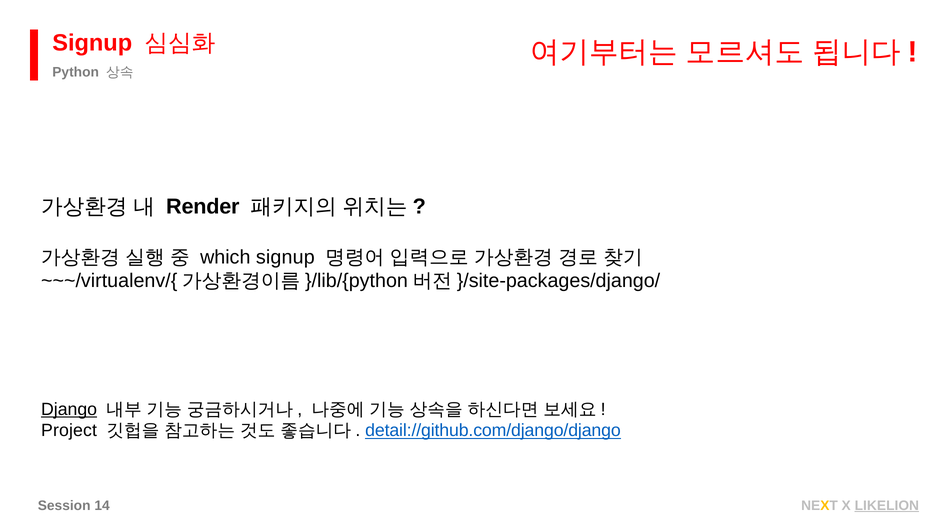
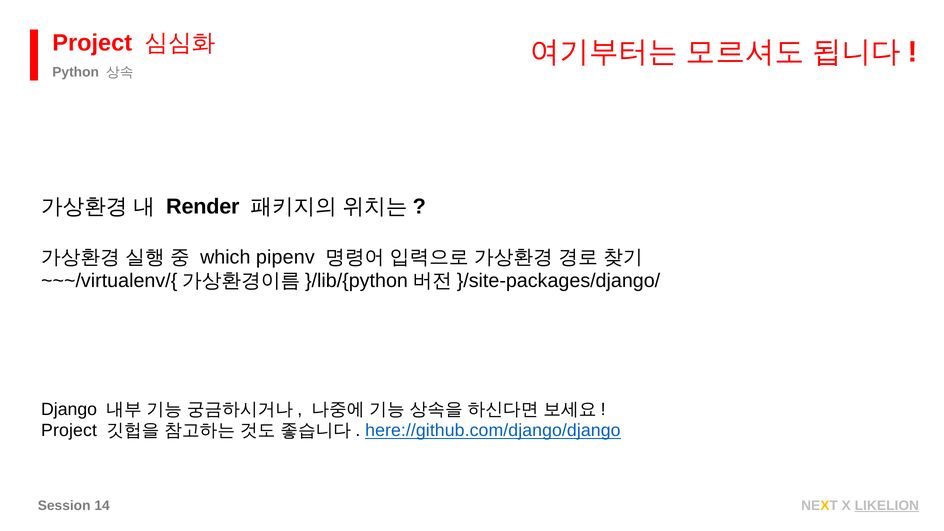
Signup: Signup -> Project (92, 43)
which signup: signup -> pipenv (285, 257)
Django underline: present -> none (69, 409)
detail://github.com/django/django: detail://github.com/django/django -> here://github.com/django/django (493, 431)
